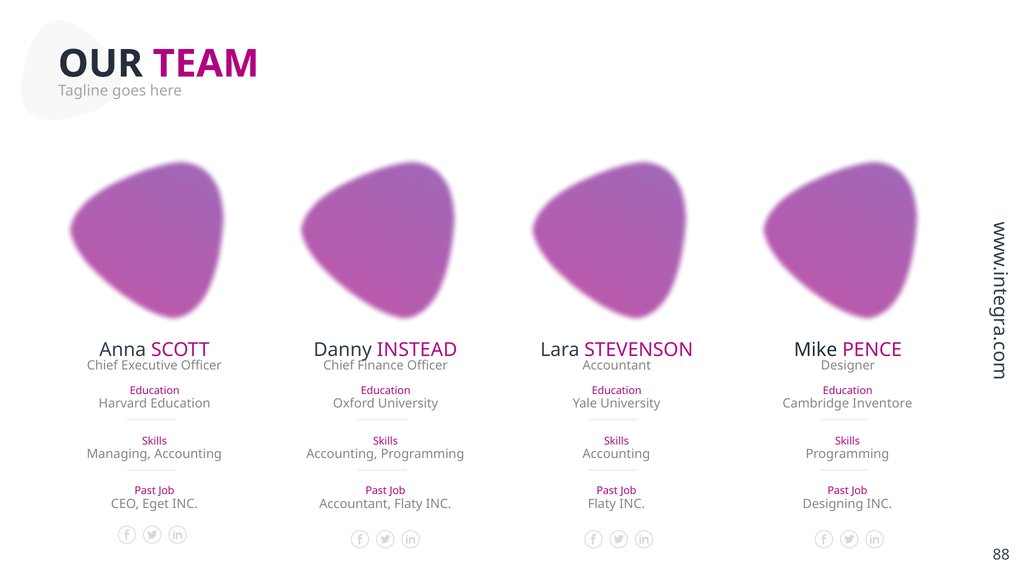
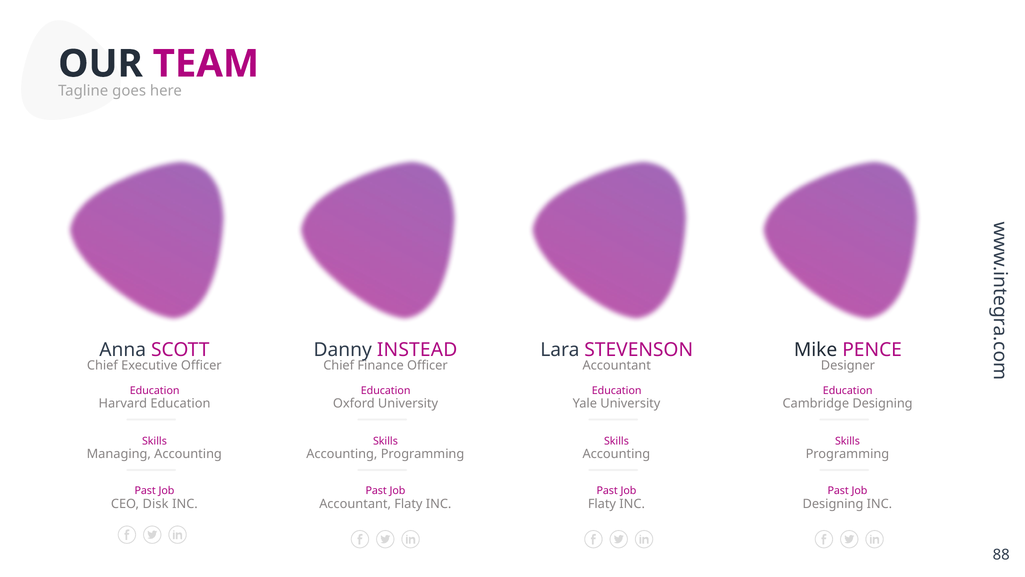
Cambridge Inventore: Inventore -> Designing (882, 403)
Eget: Eget -> Disk (156, 504)
